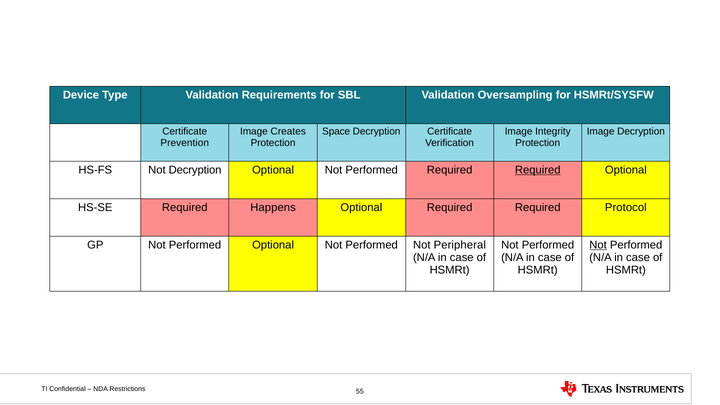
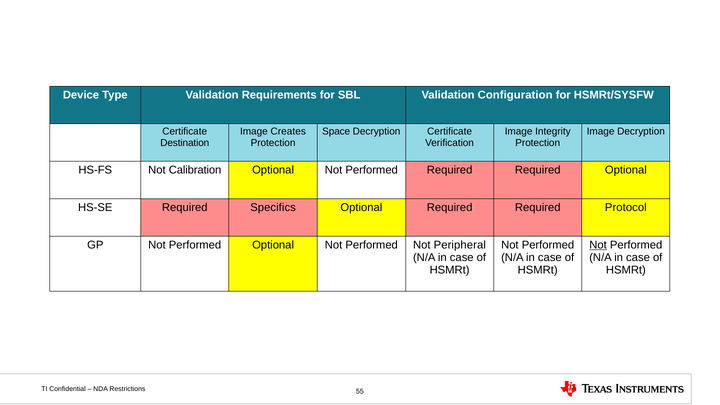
Oversampling: Oversampling -> Configuration (515, 95)
Prevention: Prevention -> Destination (185, 143)
Not Decryption: Decryption -> Calibration (195, 170)
Required underline: present -> none (538, 170)
Happens: Happens -> Specifics (273, 207)
